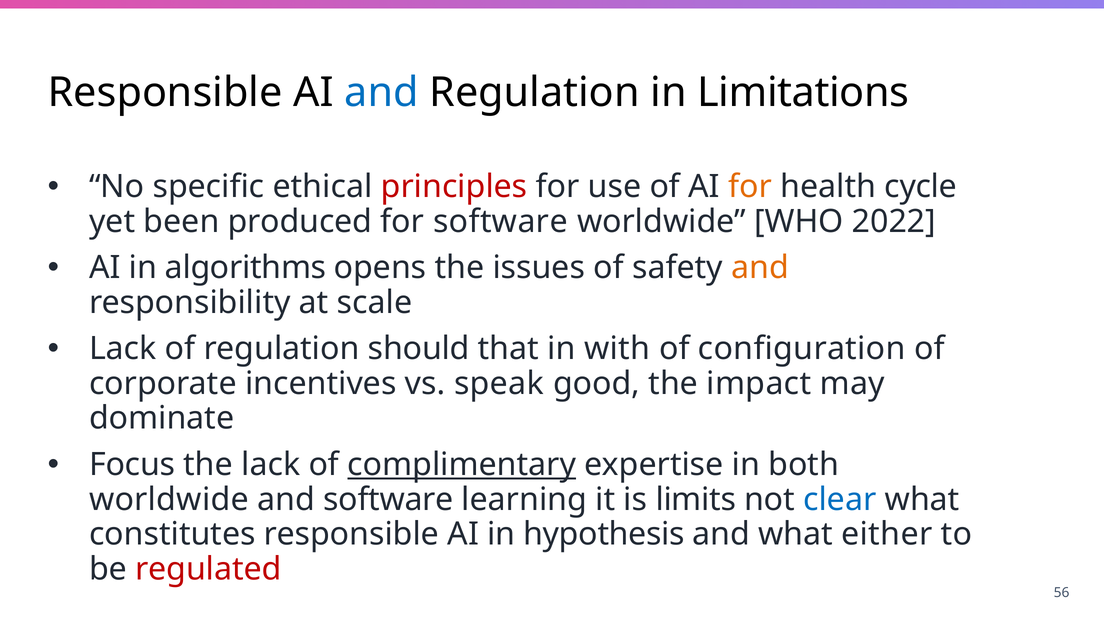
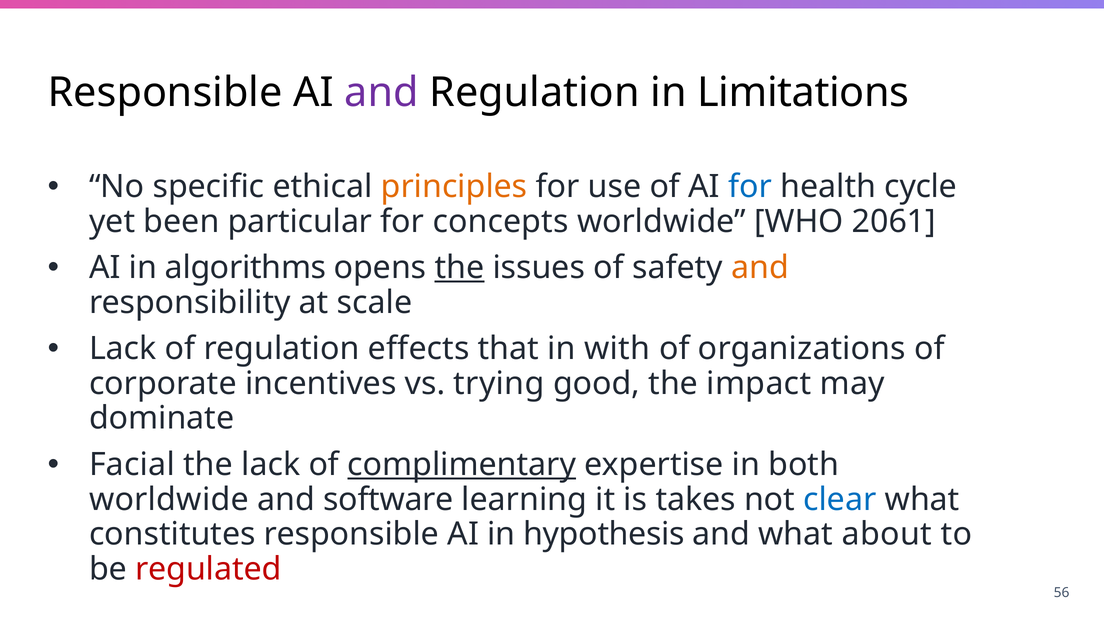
and colour: blue -> purple (382, 93)
principles colour: red -> orange (454, 187)
for colour: orange -> blue (750, 187)
produced: produced -> particular (300, 221)
for software: software -> concepts (501, 221)
2022: 2022 -> 2061 (894, 221)
the underline: none -> present (459, 268)
should: should -> effects (419, 349)
configuration: configuration -> organizations (802, 349)
speak: speak -> trying (499, 384)
Focus: Focus -> Facial (132, 465)
limits: limits -> takes (696, 499)
either: either -> about (887, 534)
